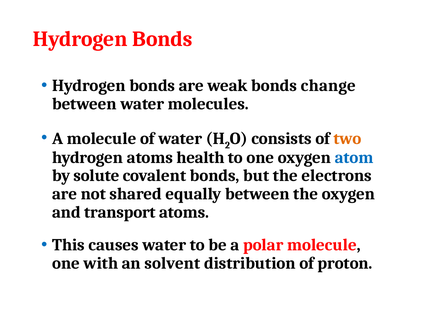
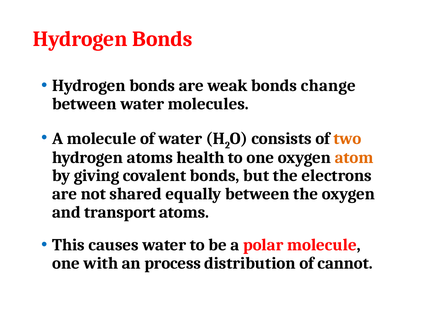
atom colour: blue -> orange (354, 157)
solute: solute -> giving (97, 175)
solvent: solvent -> process (173, 263)
proton: proton -> cannot (345, 263)
